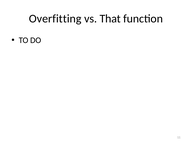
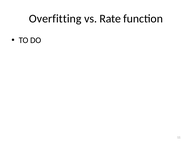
That: That -> Rate (110, 19)
